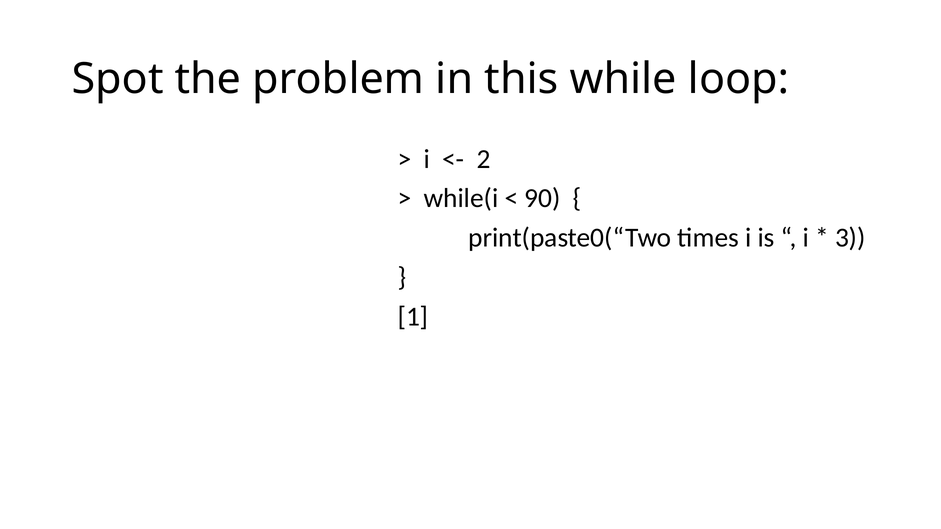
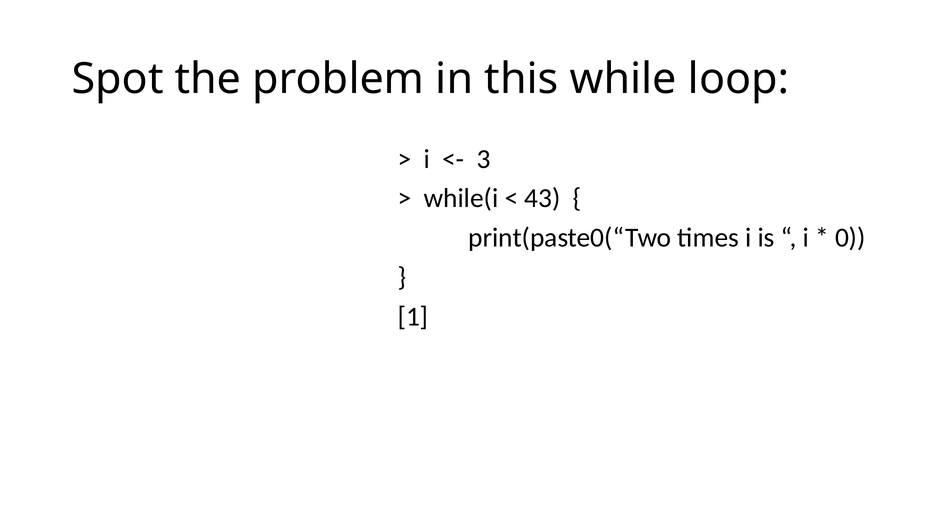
2: 2 -> 3 (484, 159)
90: 90 -> 43 (542, 199)
3: 3 -> 0 (850, 238)
